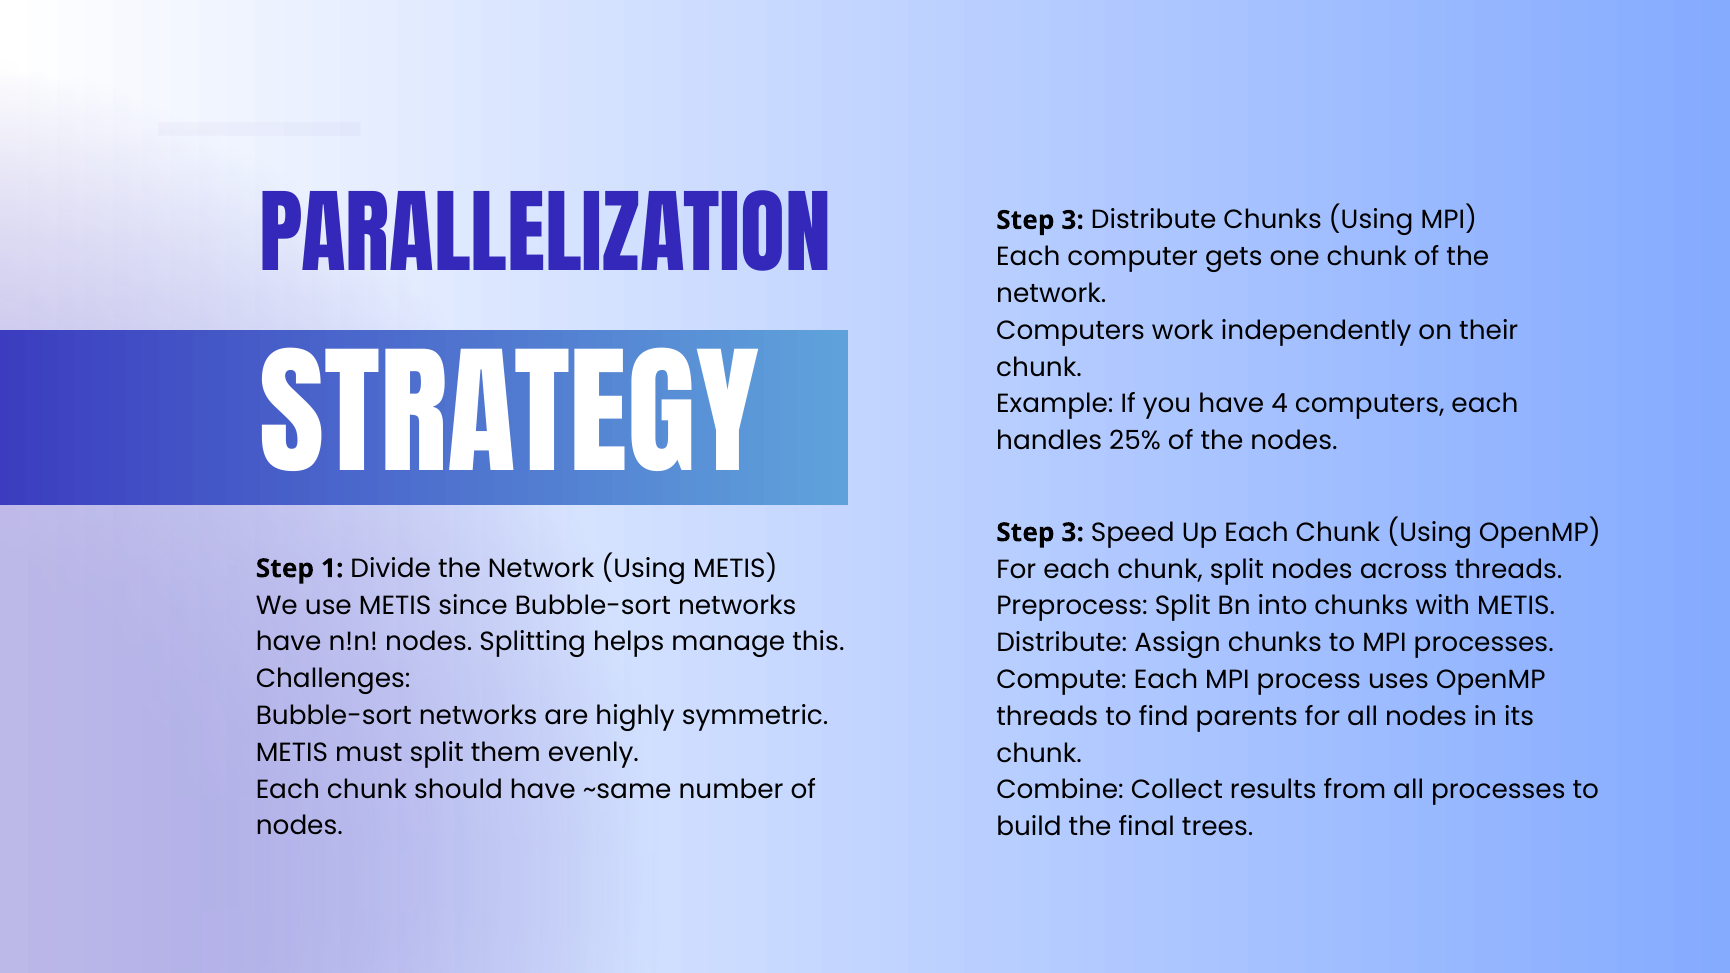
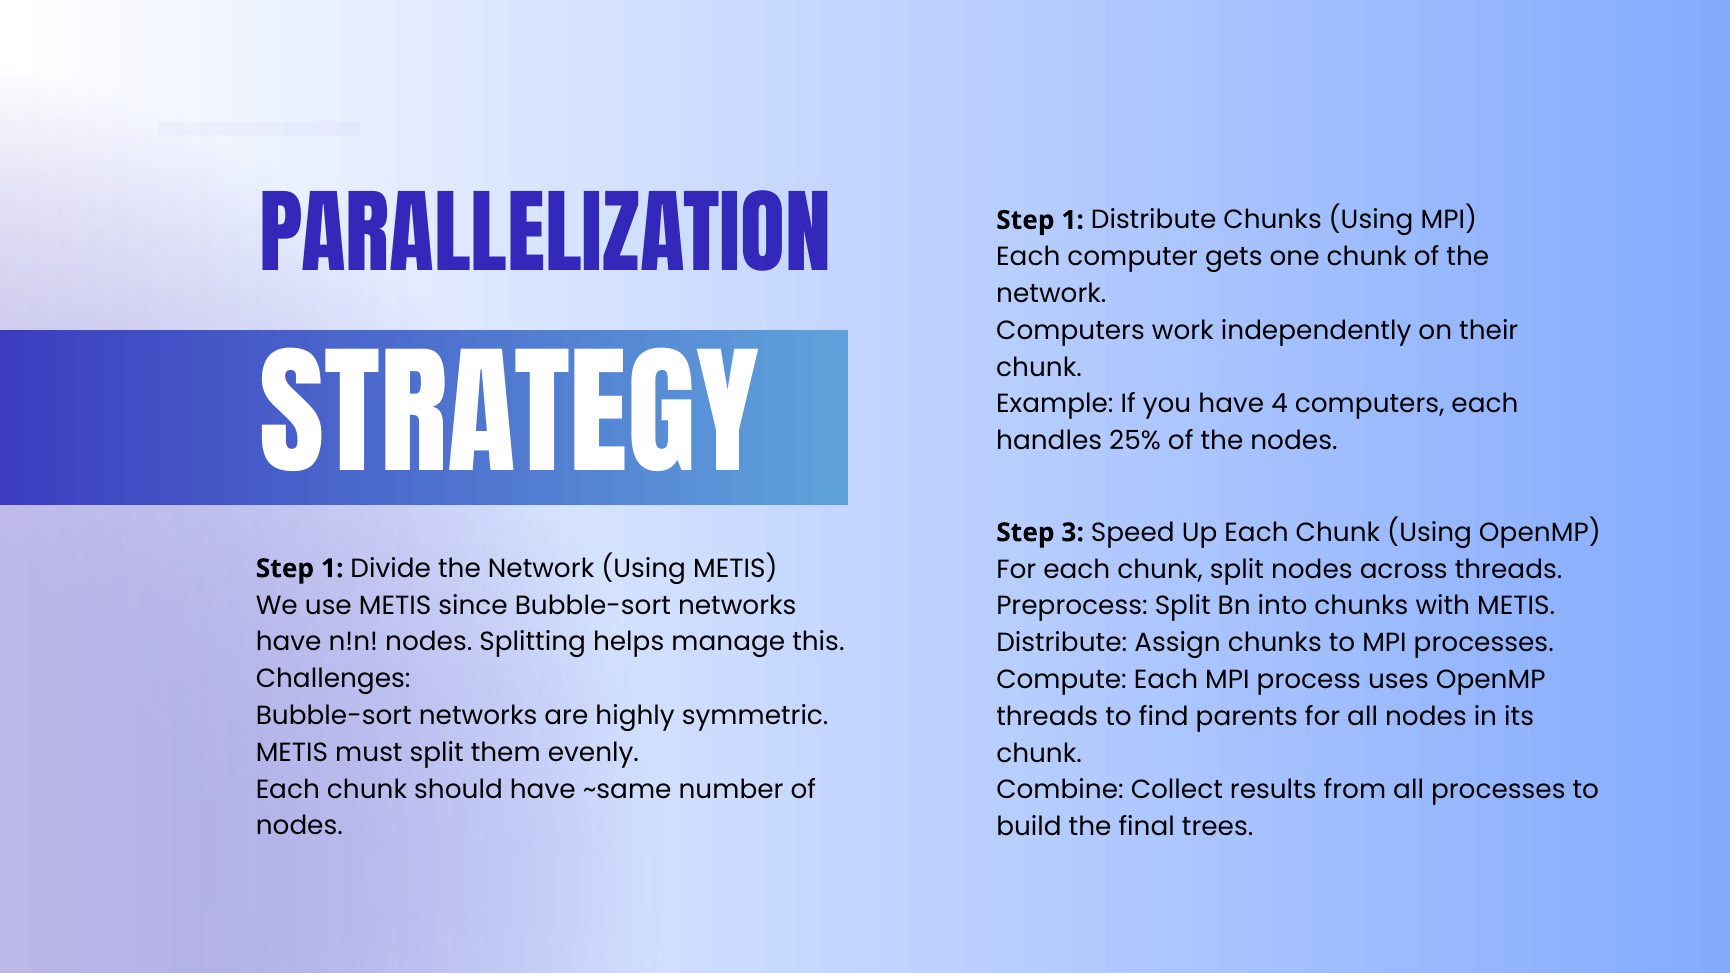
3: 3 -> 1 (1073, 220)
